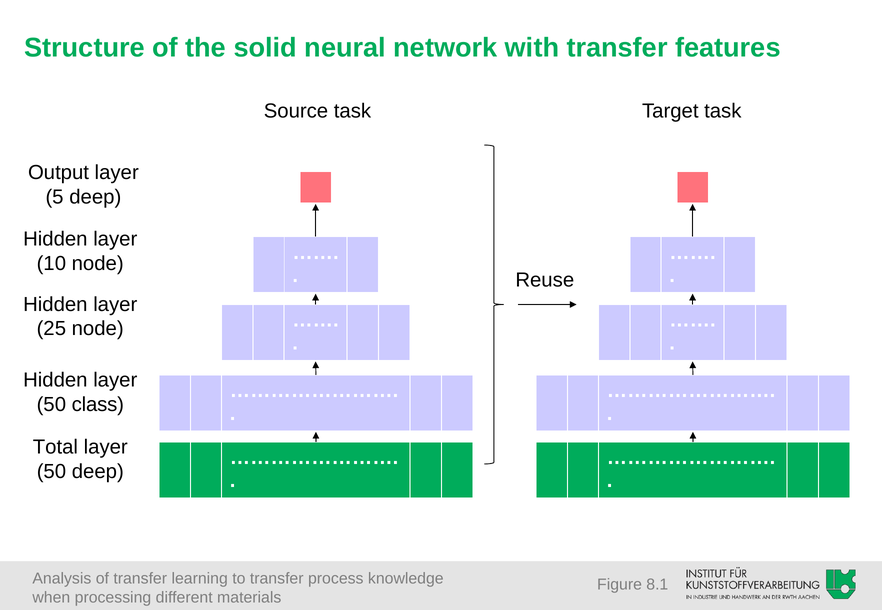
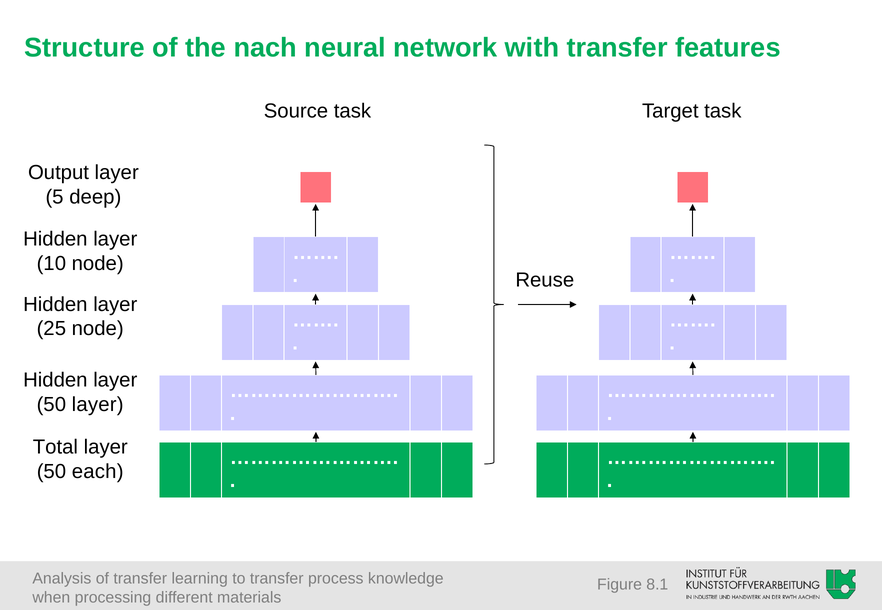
solid: solid -> nach (265, 48)
50 class: class -> layer (98, 405)
50 deep: deep -> each (98, 472)
